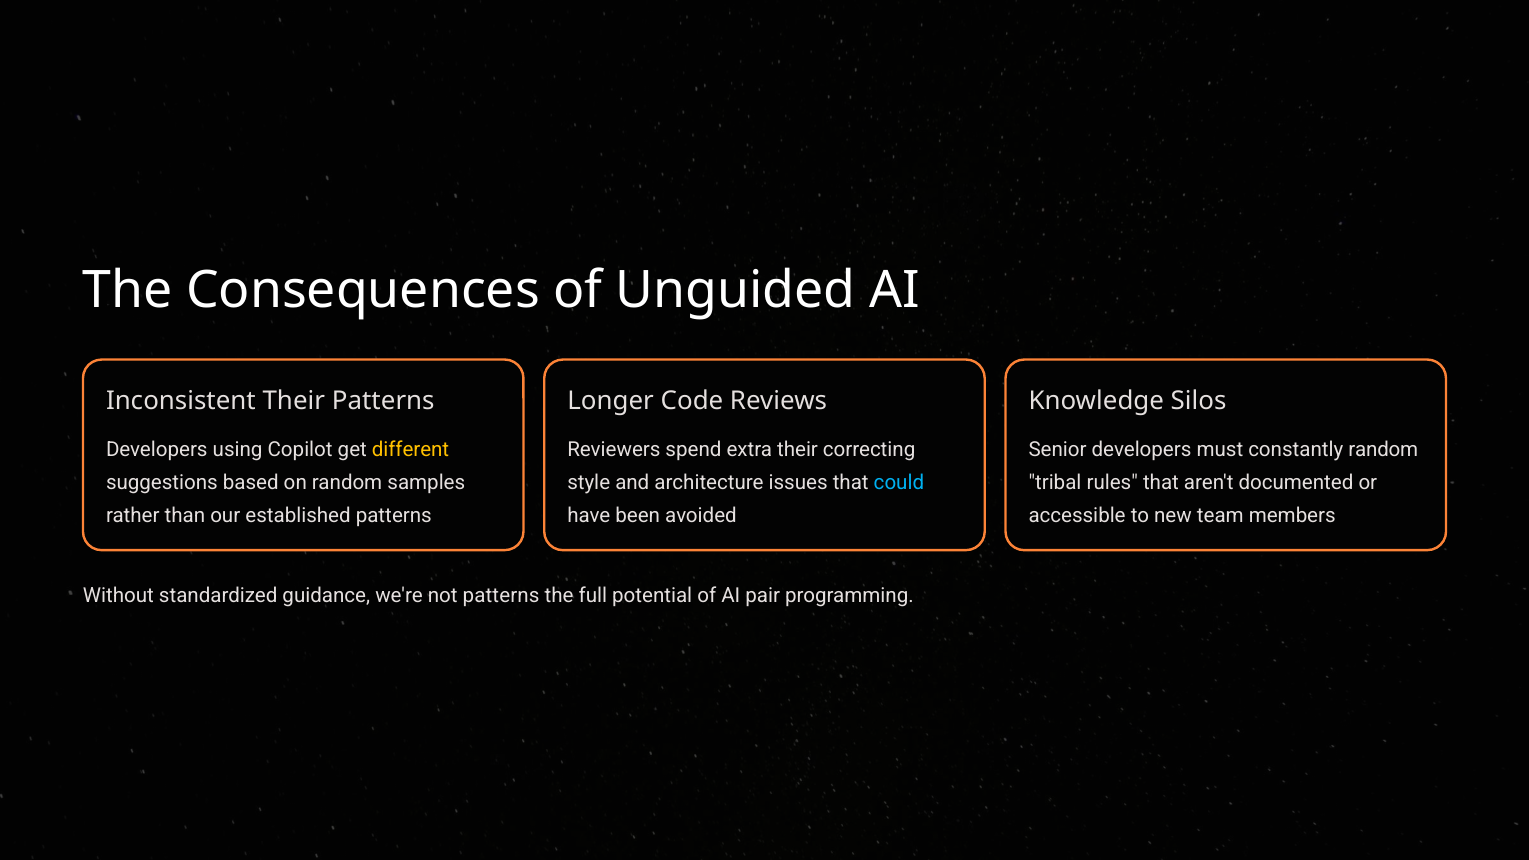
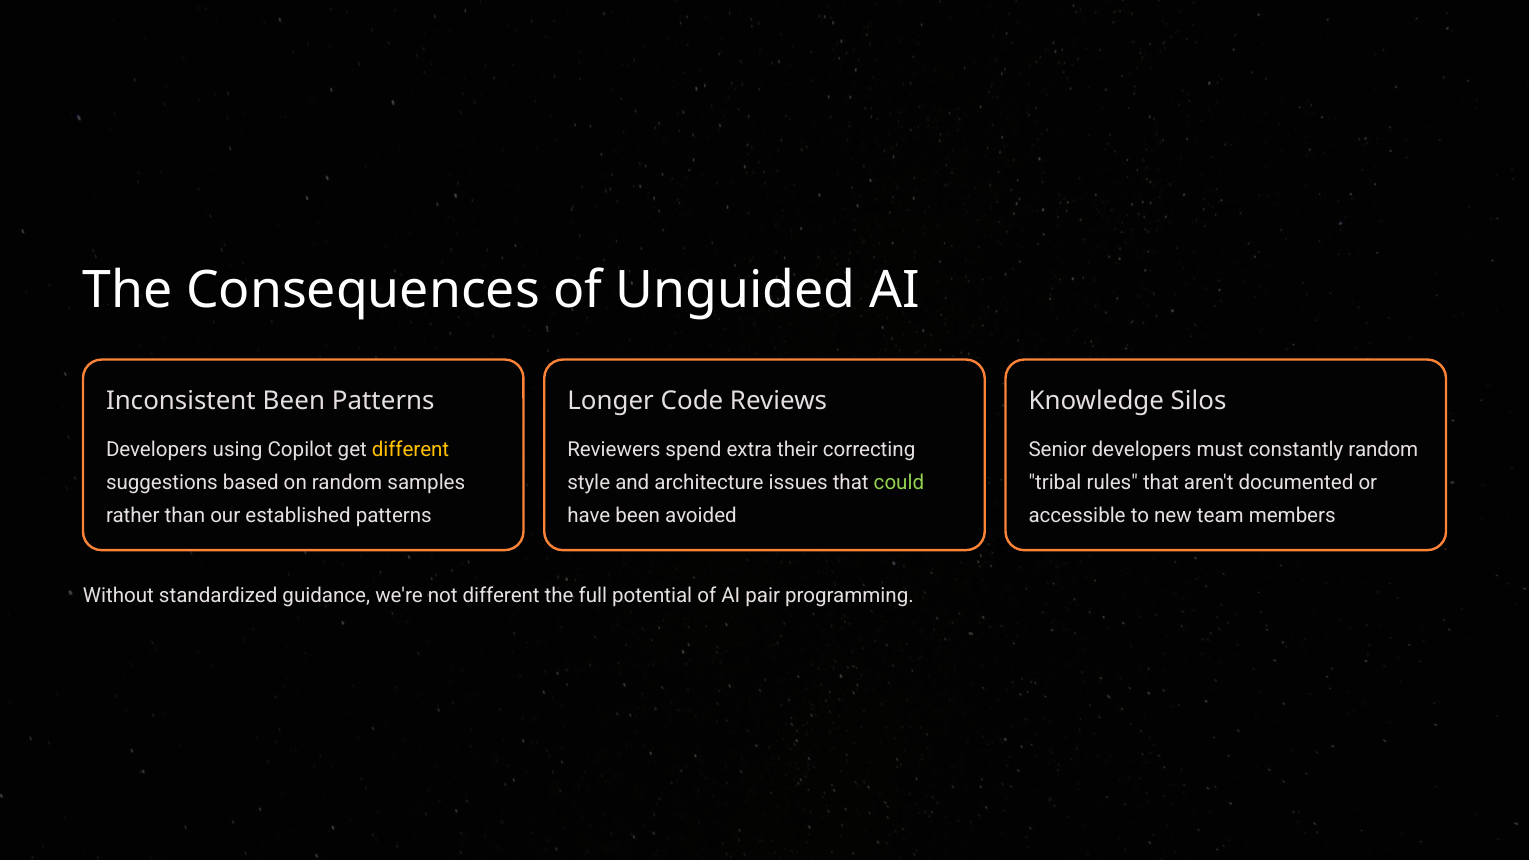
Inconsistent Their: Their -> Been (294, 401)
could colour: light blue -> light green (899, 483)
not patterns: patterns -> different (501, 596)
